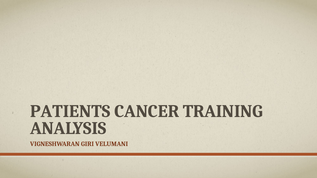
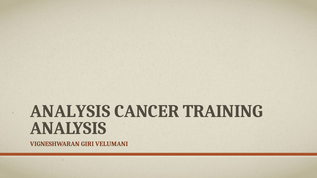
PATIENTS: PATIENTS -> ANALYSIS (70, 111)
